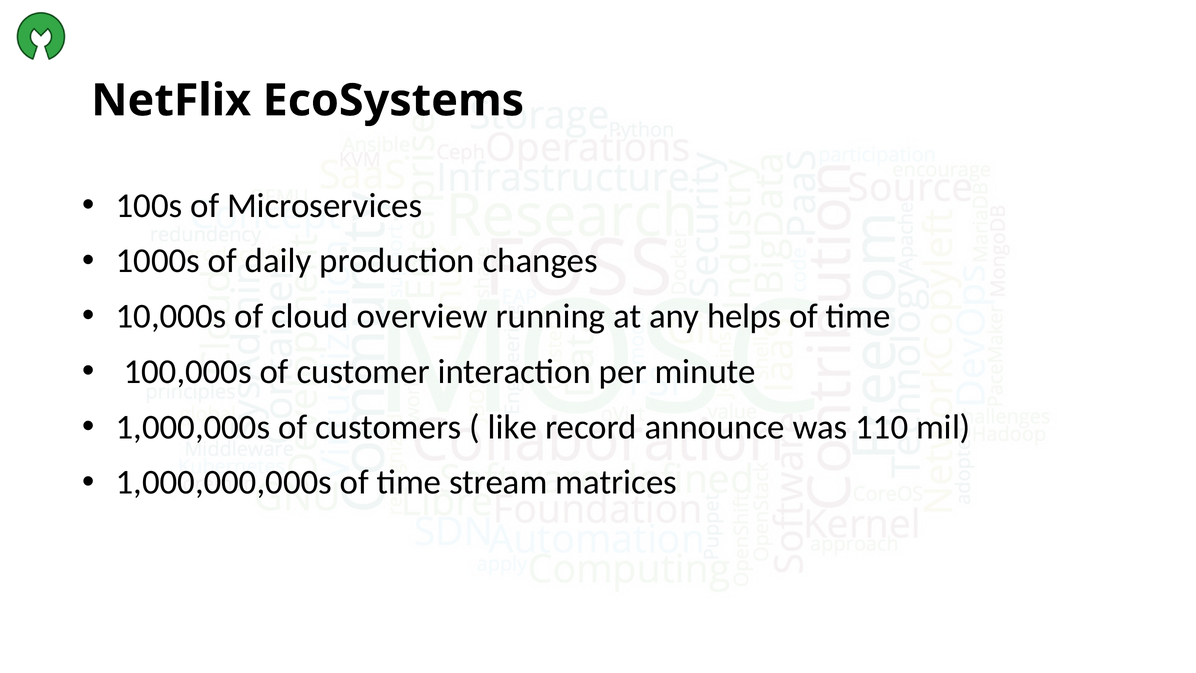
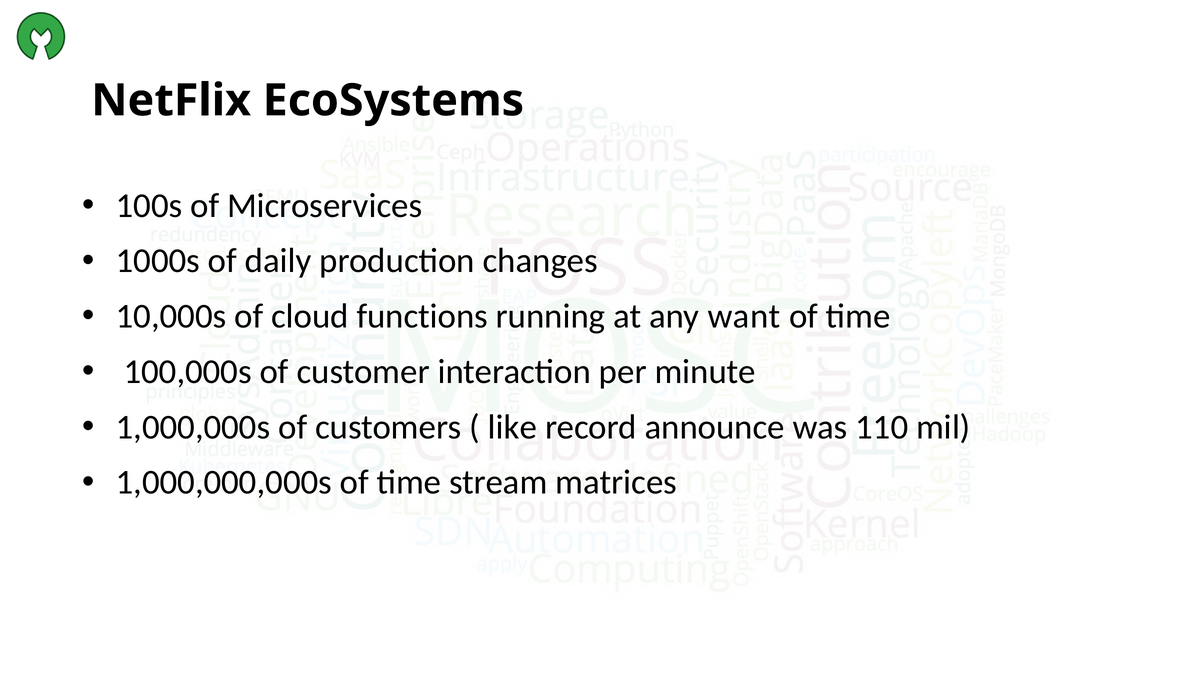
overview: overview -> functions (422, 316)
helps: helps -> want (744, 316)
